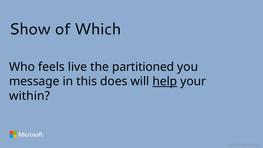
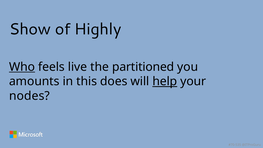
Which: Which -> Highly (98, 29)
Who underline: none -> present (22, 67)
message: message -> amounts (34, 81)
within: within -> nodes (29, 96)
